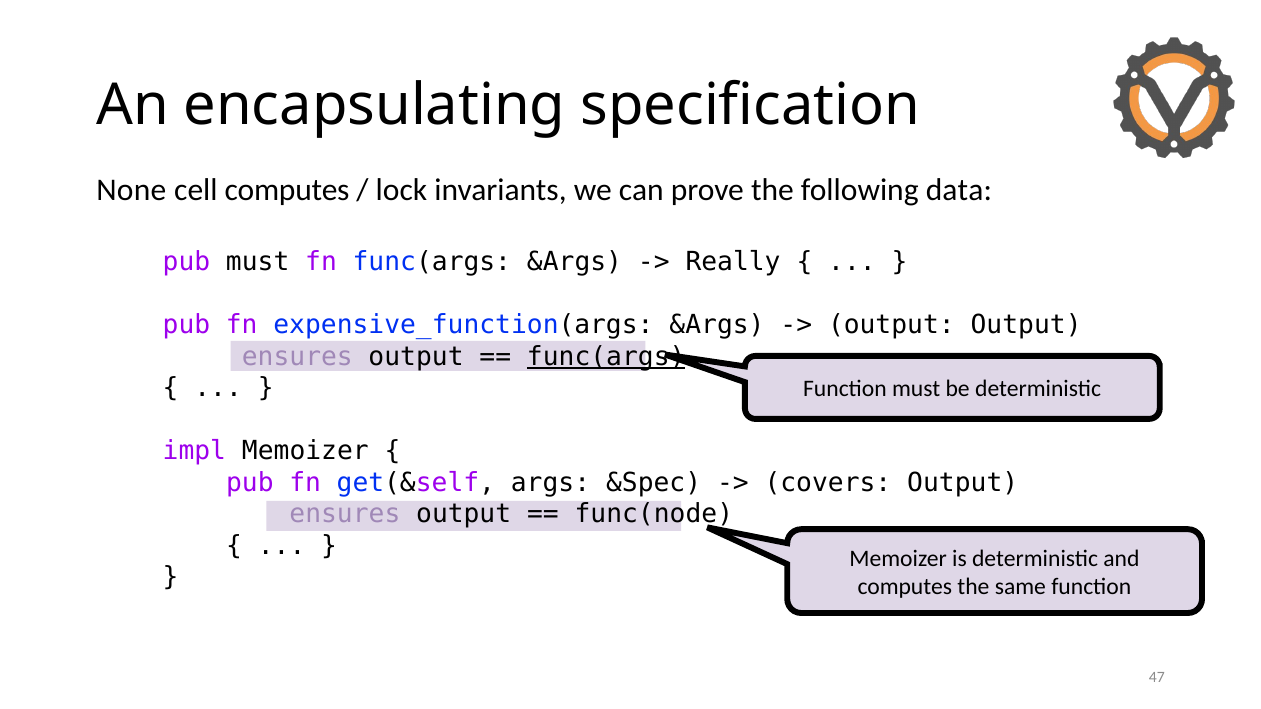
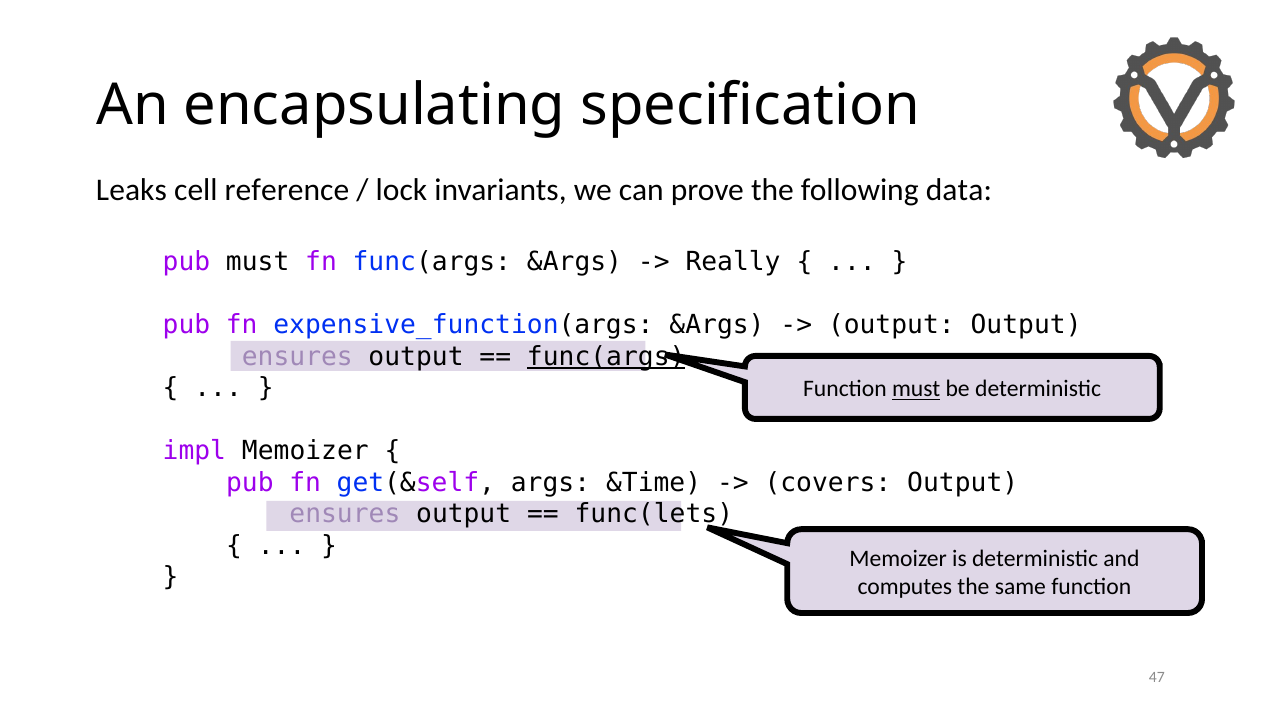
None: None -> Leaks (131, 191)
cell computes: computes -> reference (287, 191)
must underline: none -> present (916, 389)
&Spec: &Spec -> &Time (654, 483)
func(node: func(node -> func(lets (654, 514)
